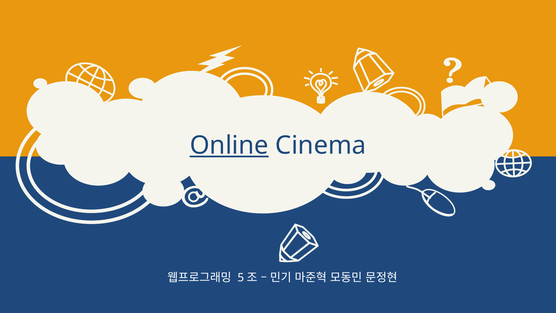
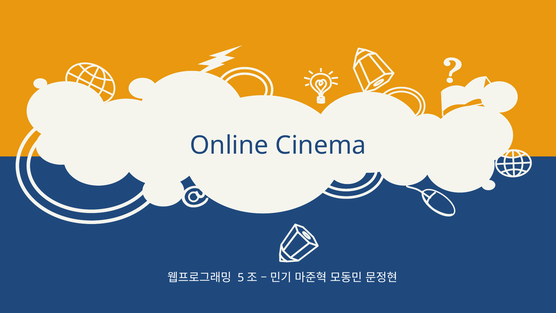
Online underline: present -> none (229, 145)
